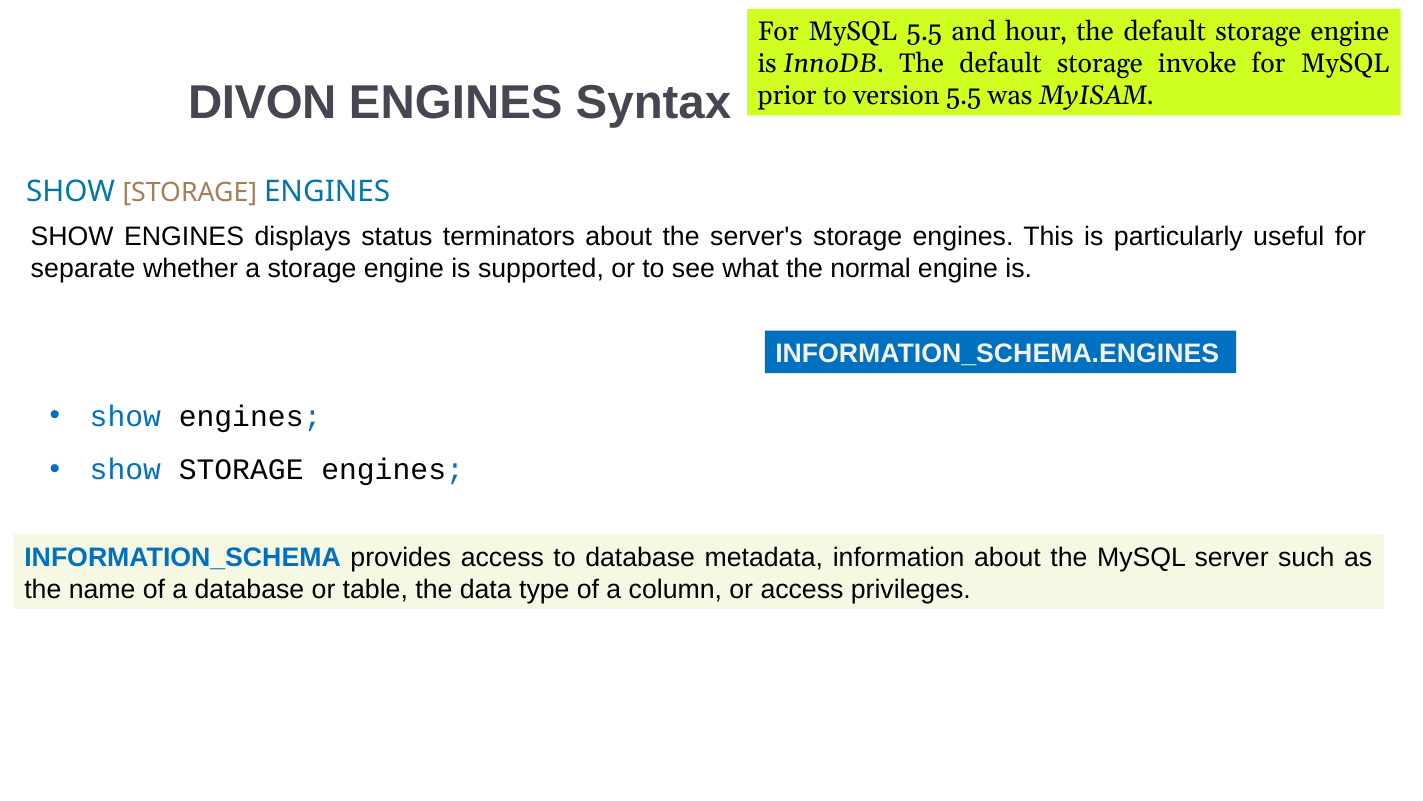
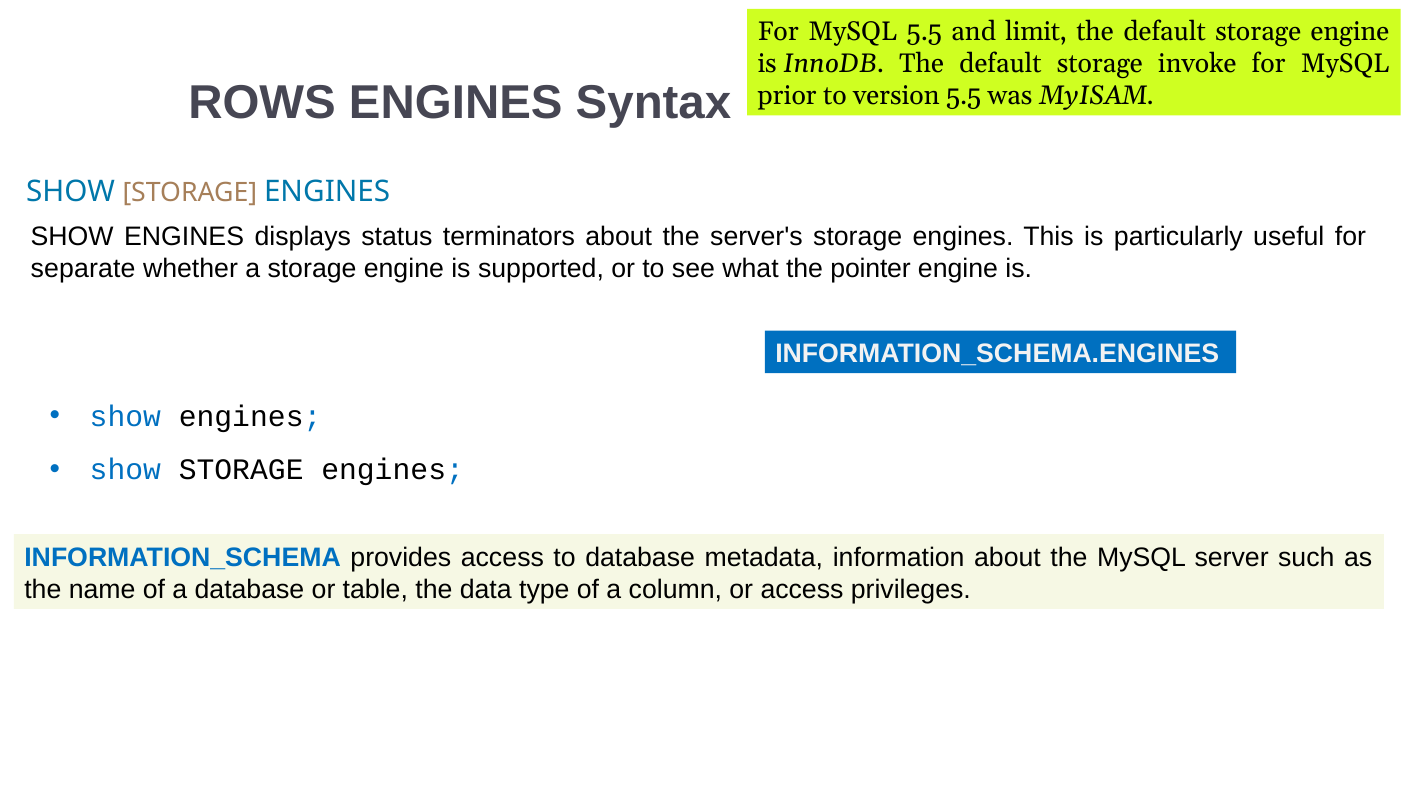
hour: hour -> limit (1036, 32)
DIVON: DIVON -> ROWS (262, 103)
normal: normal -> pointer (871, 269)
